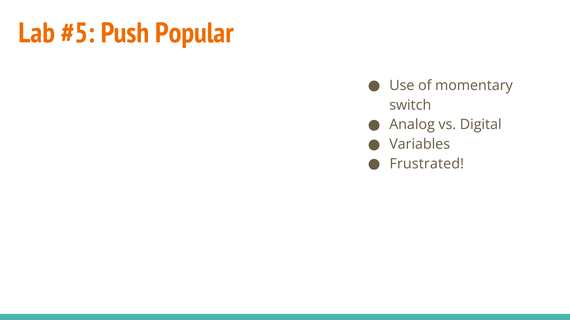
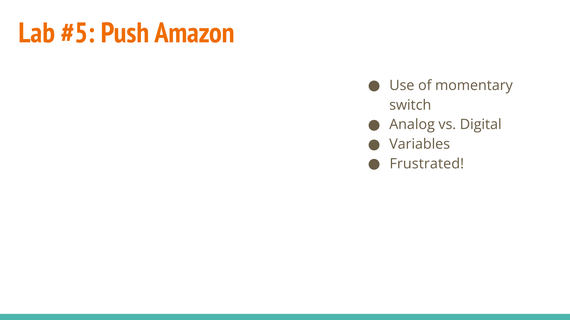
Popular: Popular -> Amazon (195, 33)
